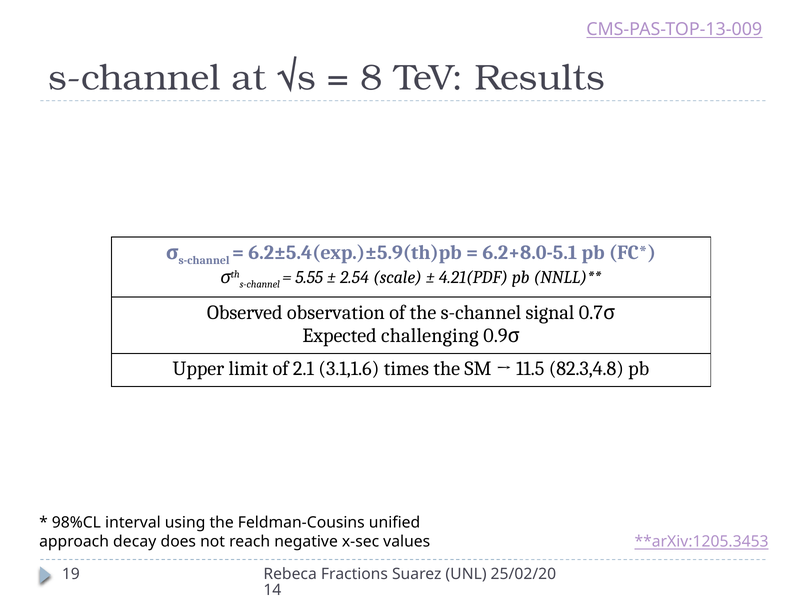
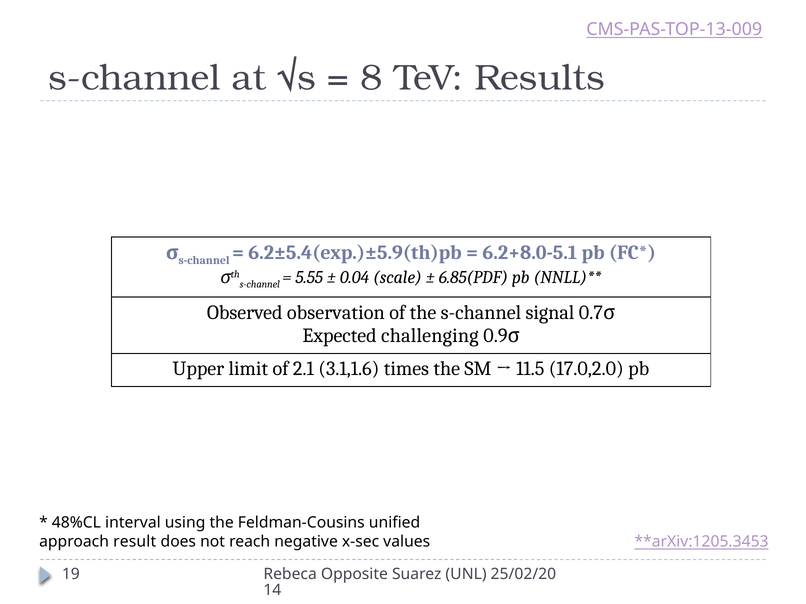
2.54: 2.54 -> 0.04 (355, 278)
4.21(PDF: 4.21(PDF -> 6.85(PDF (473, 278)
82.3,4.8: 82.3,4.8 -> 17.0,2.0 (586, 369)
98%CL: 98%CL -> 48%CL (76, 523)
decay: decay -> result (135, 542)
Fractions: Fractions -> Opposite (354, 575)
